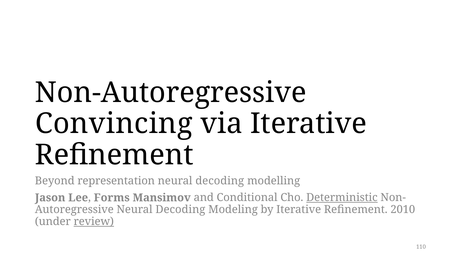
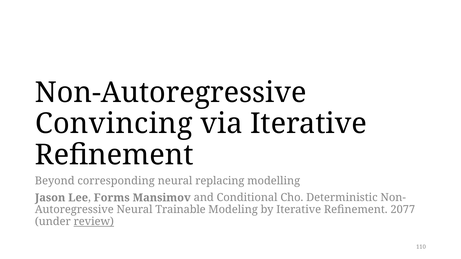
representation: representation -> corresponding (116, 181)
decoding: decoding -> replacing (220, 181)
Deterministic underline: present -> none (342, 198)
Autoregressive Neural Decoding: Decoding -> Trainable (181, 210)
2010: 2010 -> 2077 (403, 210)
